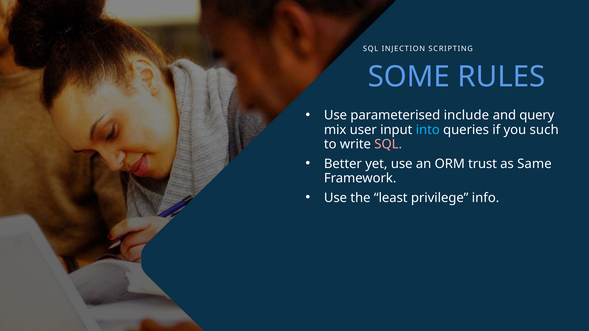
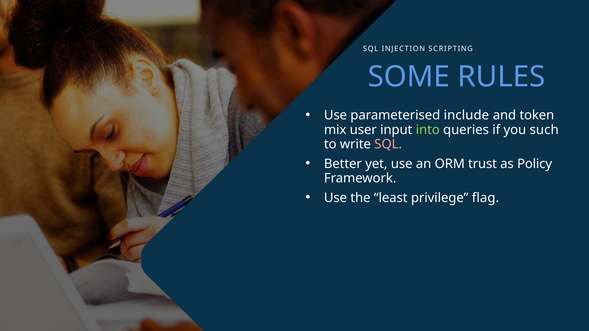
query: query -> token (537, 115)
into colour: light blue -> light green (428, 130)
Same: Same -> Policy (535, 164)
info: info -> flag (486, 198)
